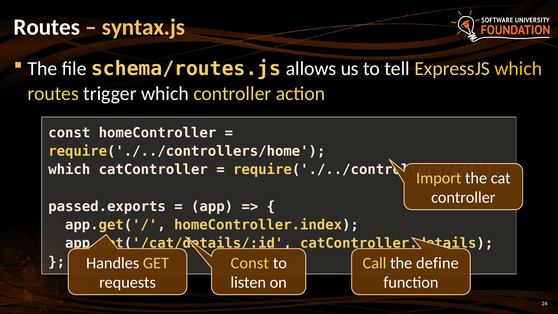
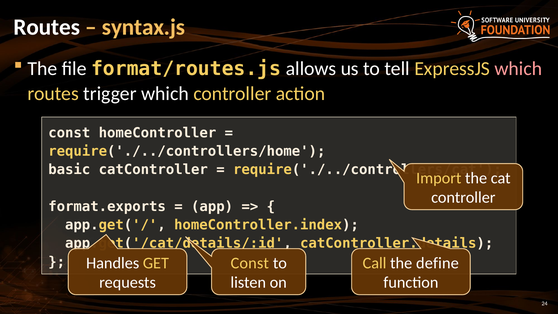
schema/routes.js: schema/routes.js -> format/routes.js (186, 69)
which colour: yellow -> pink (518, 69)
which: which -> basic (69, 170)
passed.exports: passed.exports -> format.exports (107, 206)
